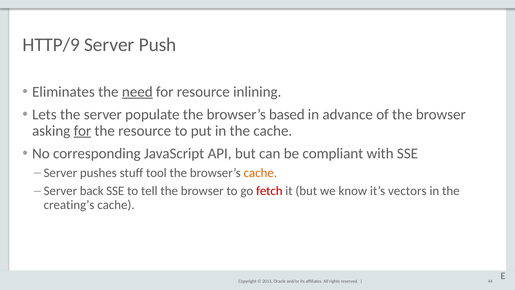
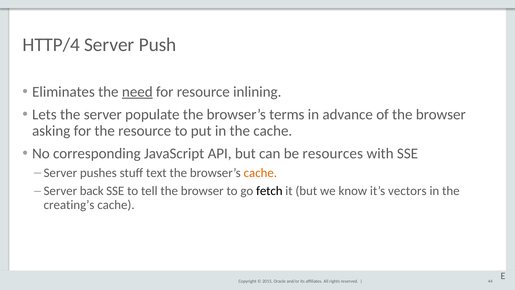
HTTP/9: HTTP/9 -> HTTP/4 (51, 45)
based: based -> terms (287, 114)
for underline: present -> none (82, 131)
compliant: compliant -> resources (333, 153)
tool: tool -> text (156, 173)
fetch colour: red -> black (269, 191)
